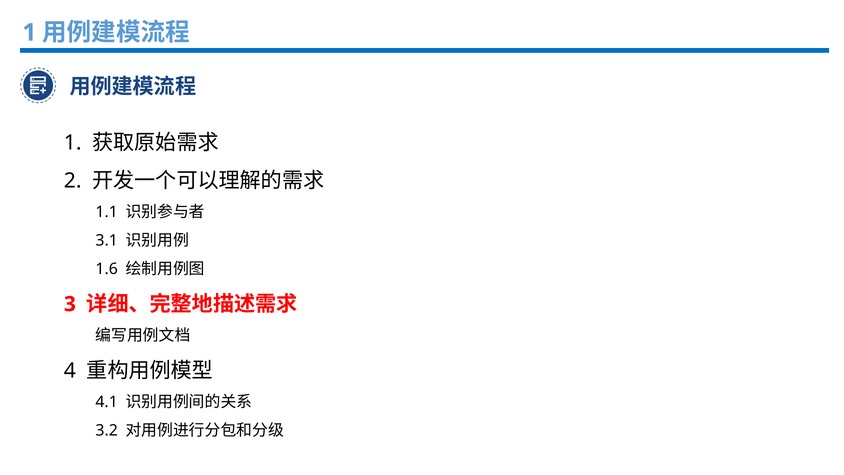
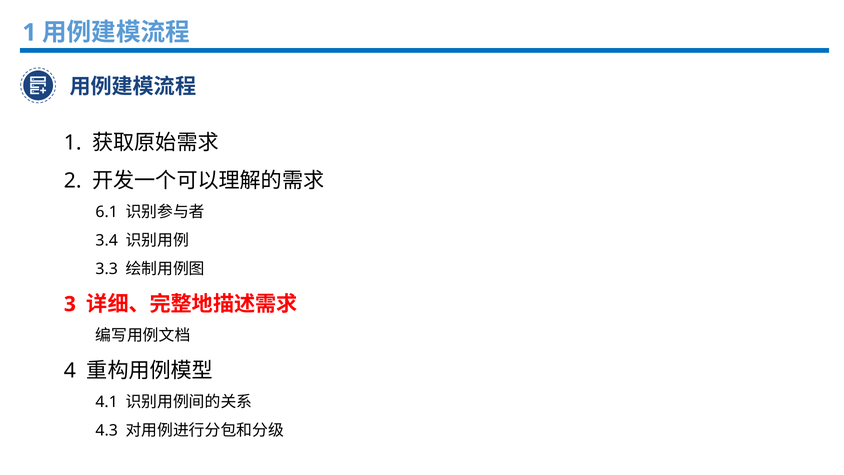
1.1: 1.1 -> 6.1 (107, 212)
3.1: 3.1 -> 3.4 (107, 240)
1.6: 1.6 -> 3.3 (107, 269)
3.2: 3.2 -> 4.3 (107, 430)
